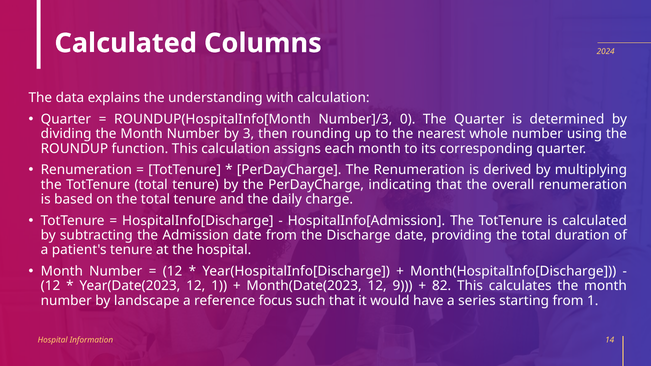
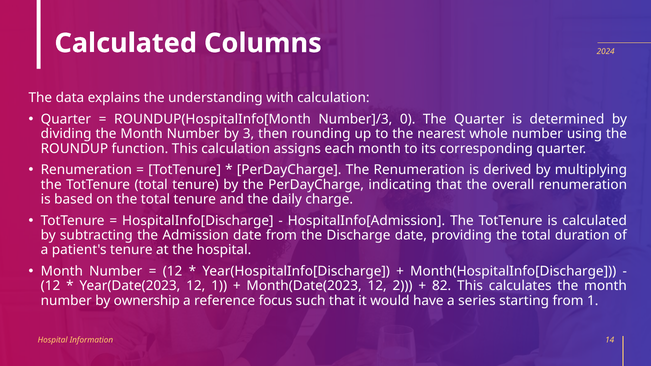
9: 9 -> 2 (403, 286)
landscape: landscape -> ownership (147, 301)
